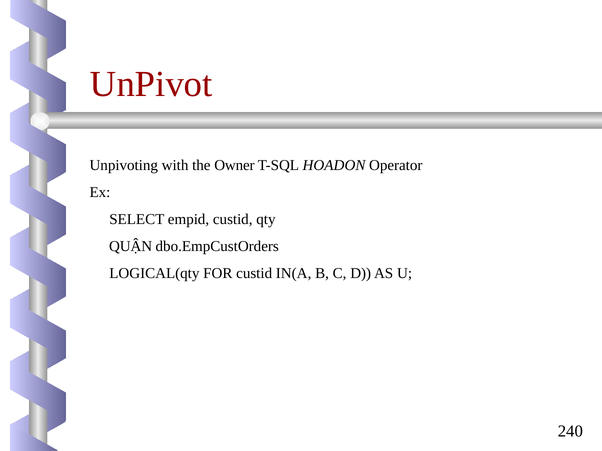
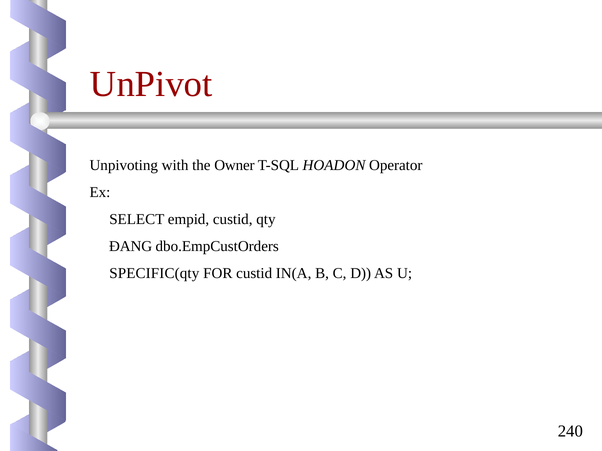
QUẬN: QUẬN -> ĐANG (131, 247)
LOGICAL(qty: LOGICAL(qty -> SPECIFIC(qty (154, 274)
